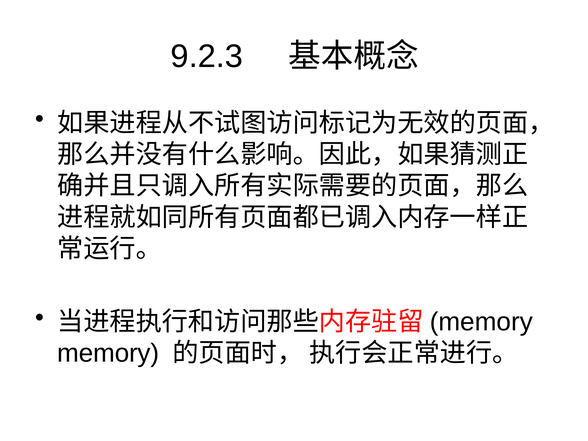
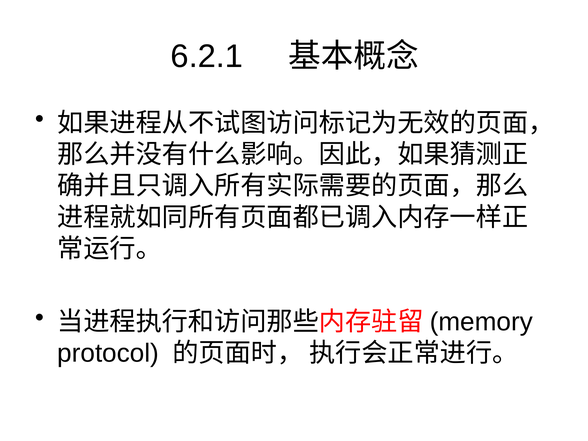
9.2.3: 9.2.3 -> 6.2.1 (207, 56)
memory: memory -> protocol (108, 353)
